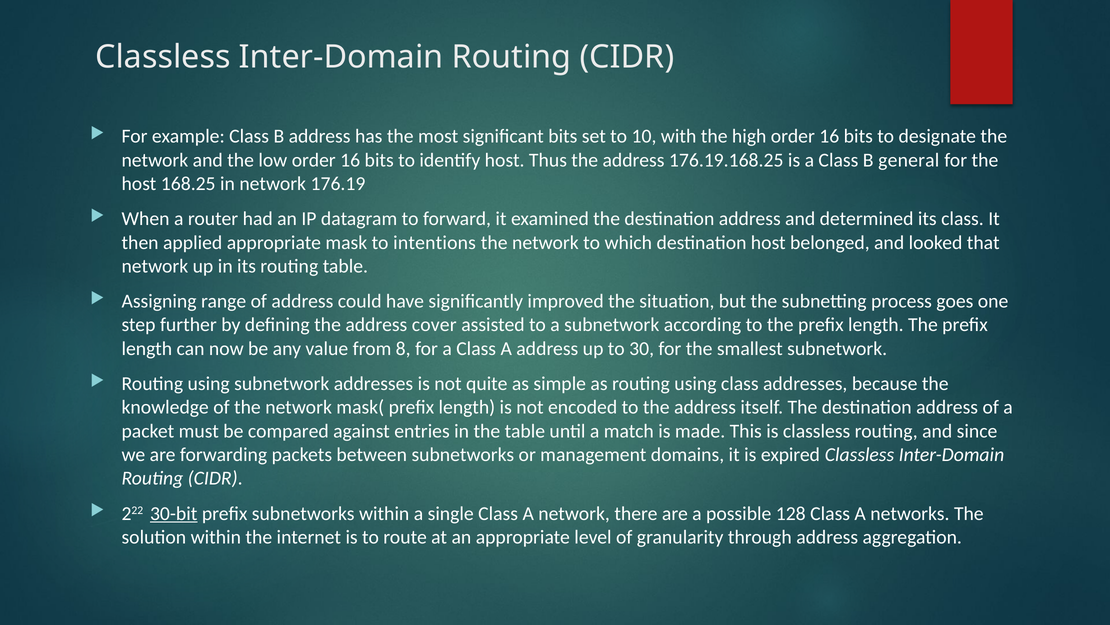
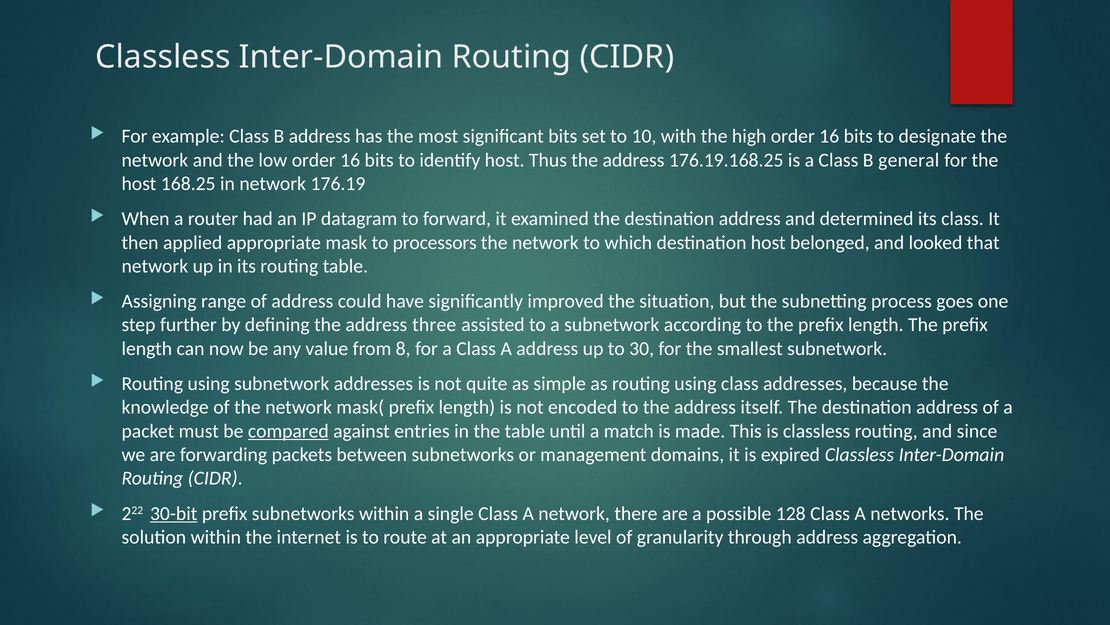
intentions: intentions -> processors (435, 242)
cover: cover -> three (434, 325)
compared underline: none -> present (288, 431)
